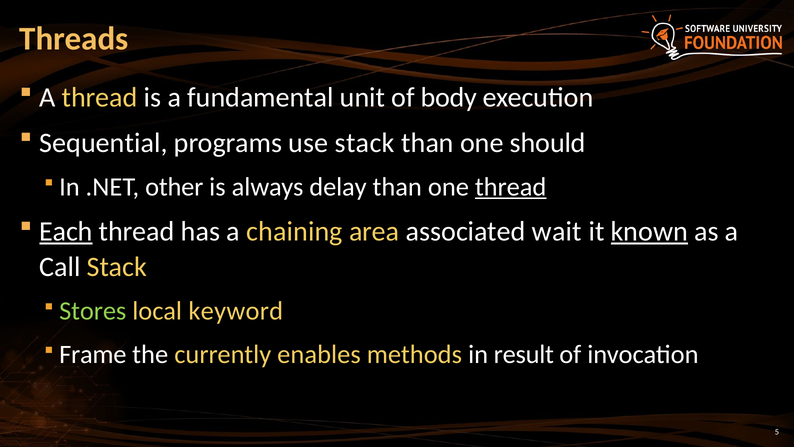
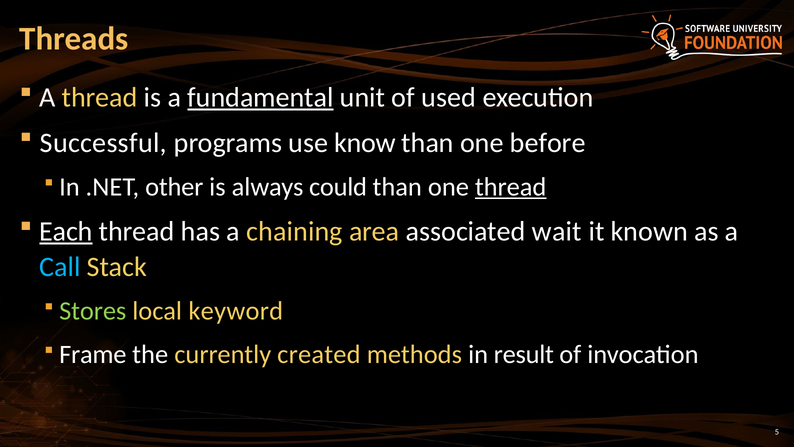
fundamental underline: none -> present (261, 97)
body: body -> used (449, 97)
Sequential: Sequential -> Successful (103, 143)
use stack: stack -> know (365, 143)
should: should -> before (548, 143)
delay: delay -> could (338, 187)
known underline: present -> none (649, 231)
Call colour: white -> light blue (60, 267)
enables: enables -> created (319, 354)
